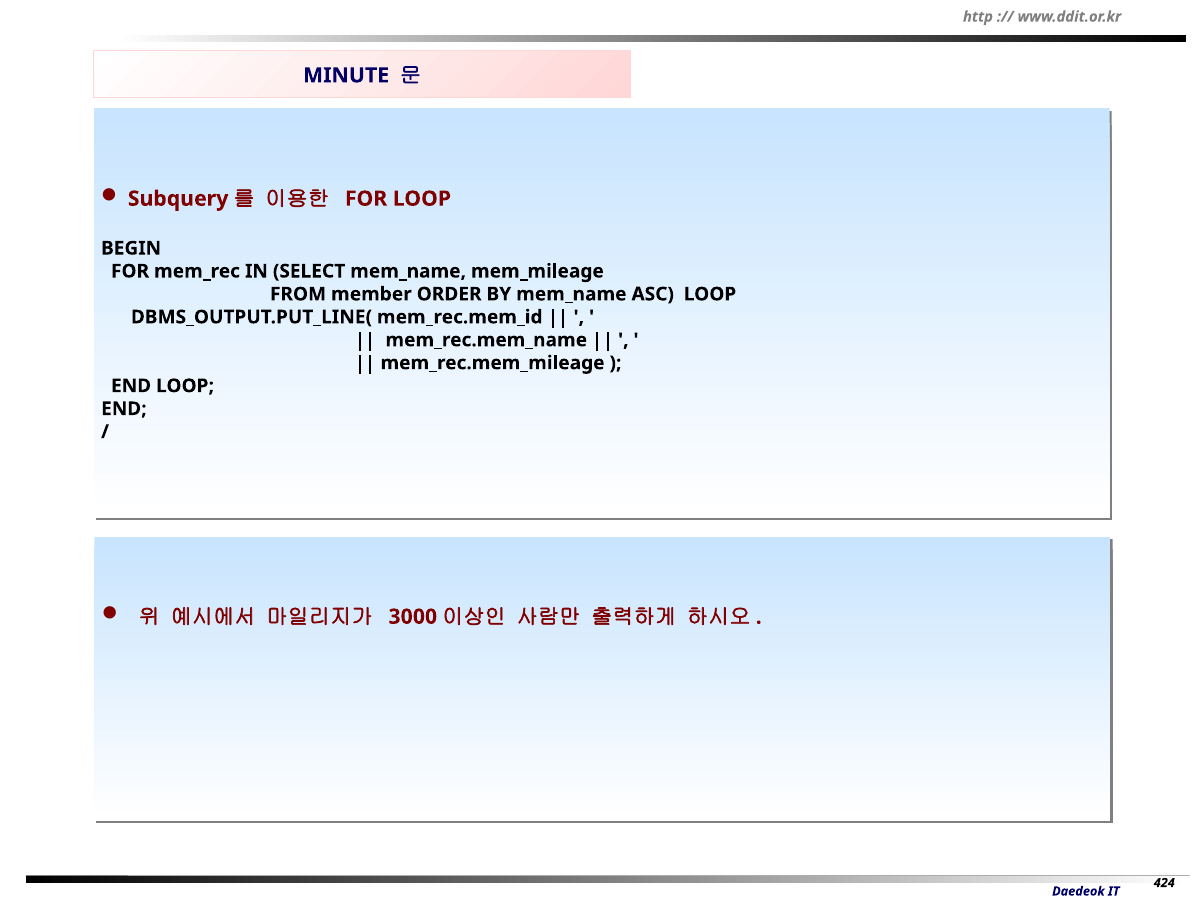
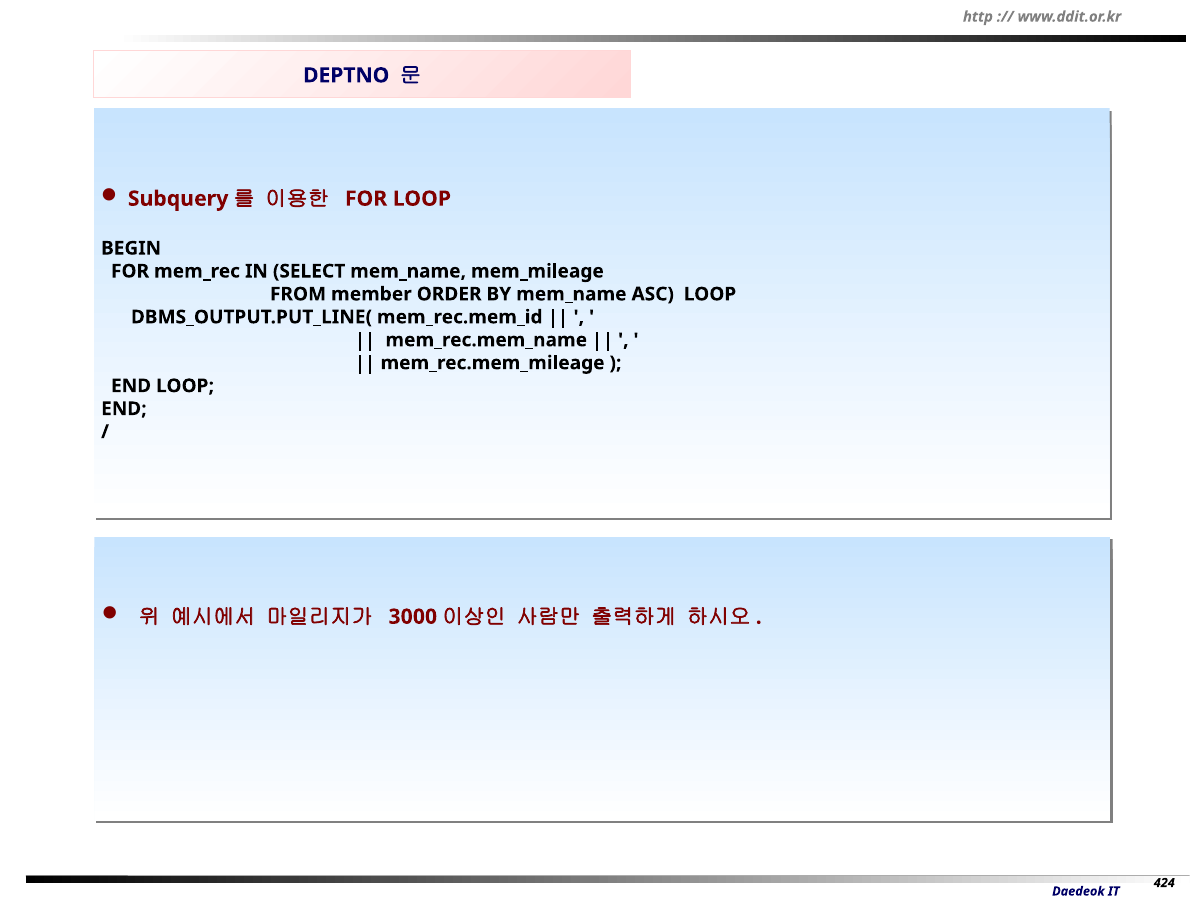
MINUTE: MINUTE -> DEPTNO (346, 75)
